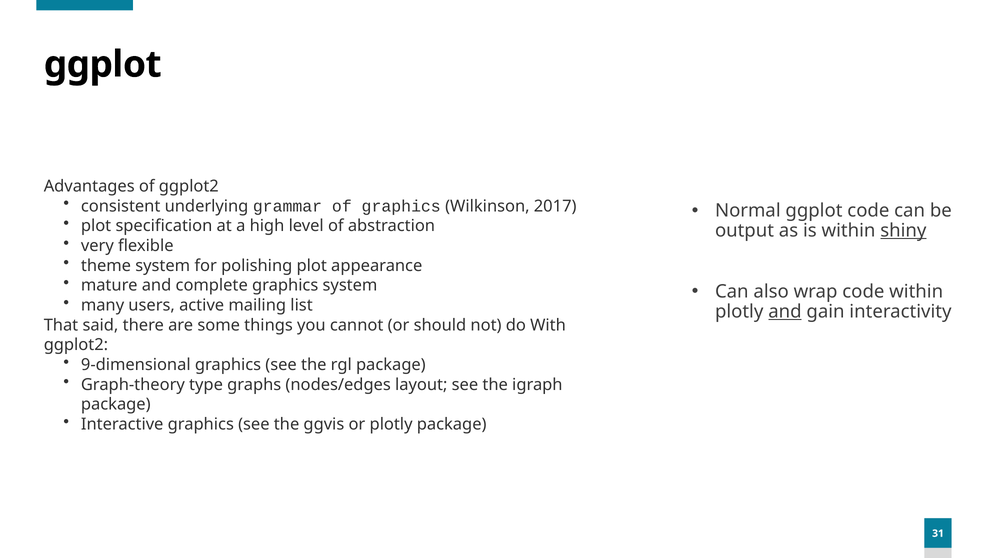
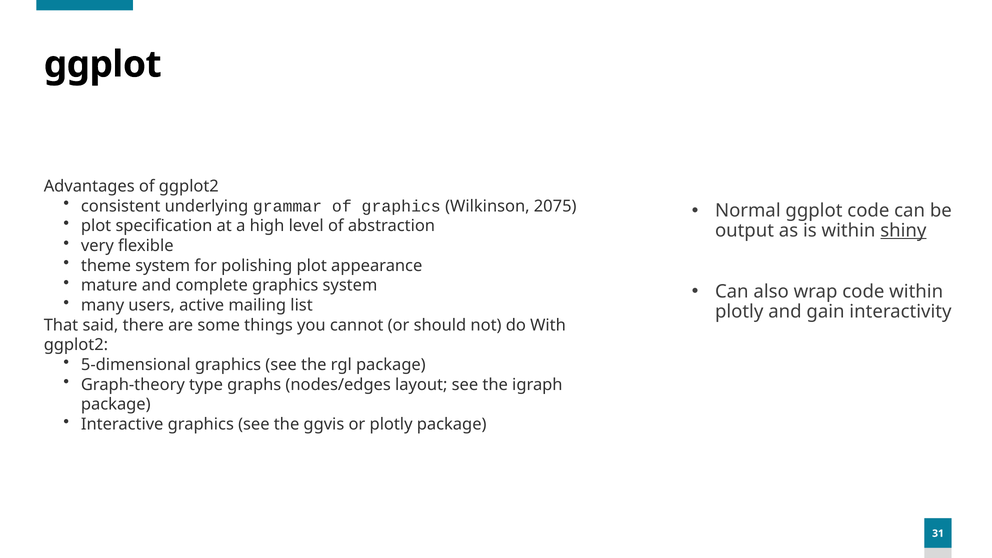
2017: 2017 -> 2075 (555, 206)
and underline: present -> none (785, 312)
9-dimensional: 9-dimensional -> 5-dimensional (136, 365)
